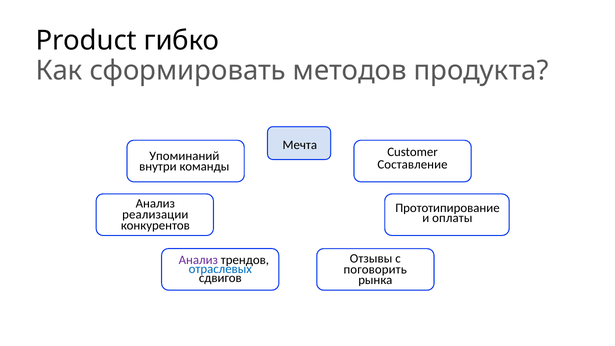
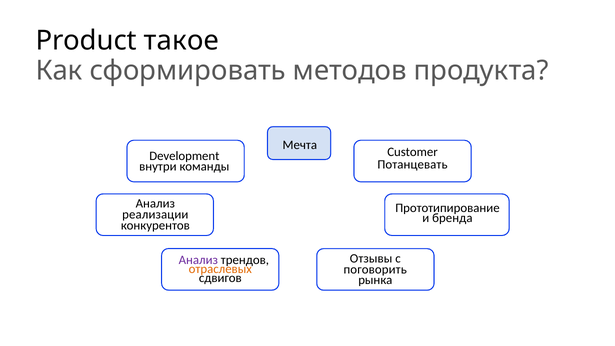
гибко: гибко -> такое (181, 41)
Упоминаний: Упоминаний -> Development (184, 156)
Составление: Составление -> Потанцевать (412, 165)
оплаты: оплаты -> бренда (452, 218)
отраслевых colour: blue -> orange (220, 269)
